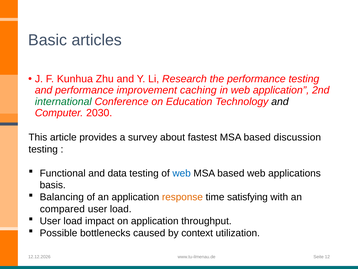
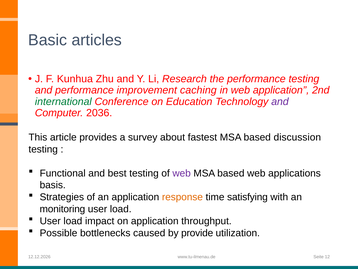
and colour: black -> purple (280, 101)
2030: 2030 -> 2036 (99, 113)
data: data -> best (117, 173)
web colour: blue -> purple (182, 173)
Balancing: Balancing -> Strategies (62, 197)
compared: compared -> monitoring (62, 209)
context: context -> provide (197, 233)
